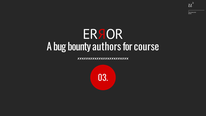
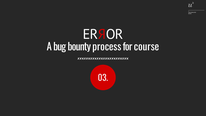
authors: authors -> process (107, 47)
